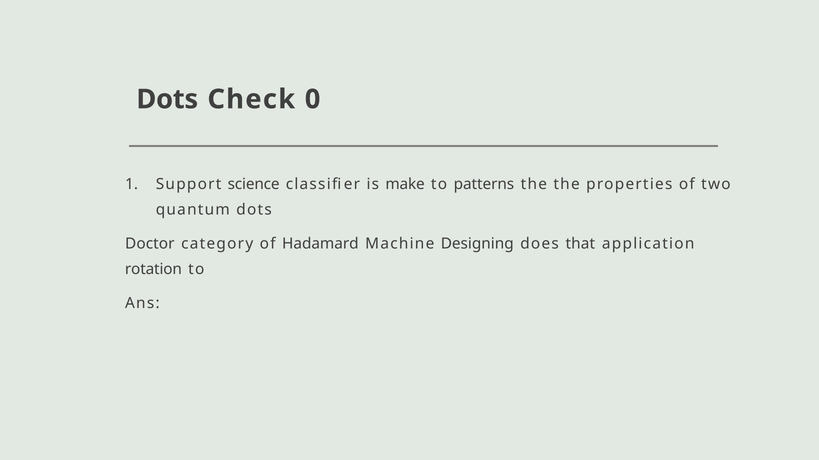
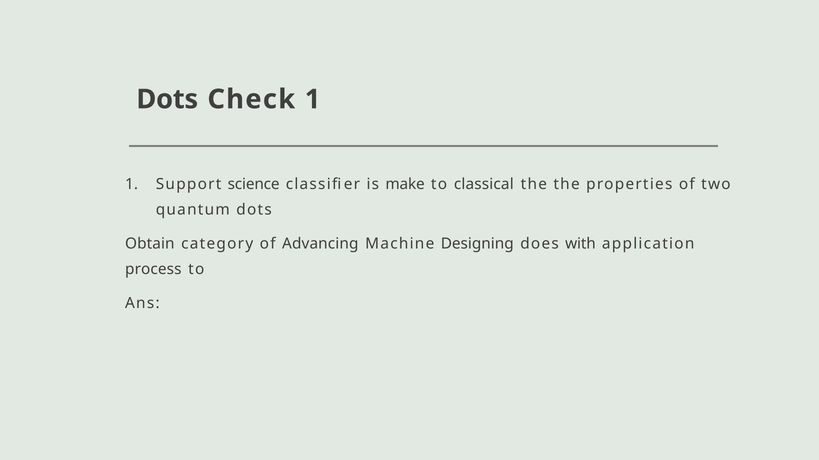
Check 0: 0 -> 1 (313, 99)
patterns: patterns -> classical (484, 184)
Doctor: Doctor -> Obtain (150, 244)
Hadamard: Hadamard -> Advancing (320, 244)
that: that -> with (580, 244)
rotation: rotation -> process (153, 270)
